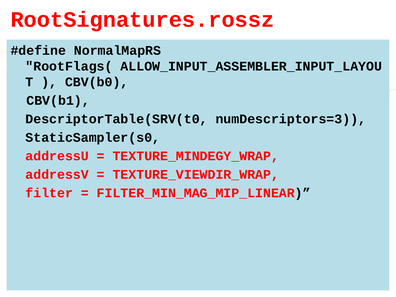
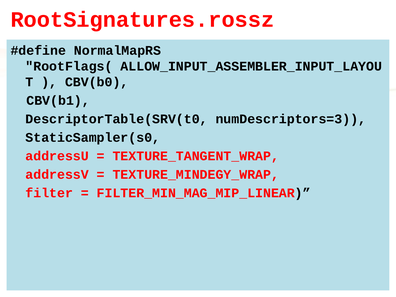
TEXTURE_MINDEGY_WRAP: TEXTURE_MINDEGY_WRAP -> TEXTURE_TANGENT_WRAP (196, 156)
TEXTURE_VIEWDIR_WRAP: TEXTURE_VIEWDIR_WRAP -> TEXTURE_MINDEGY_WRAP (196, 174)
